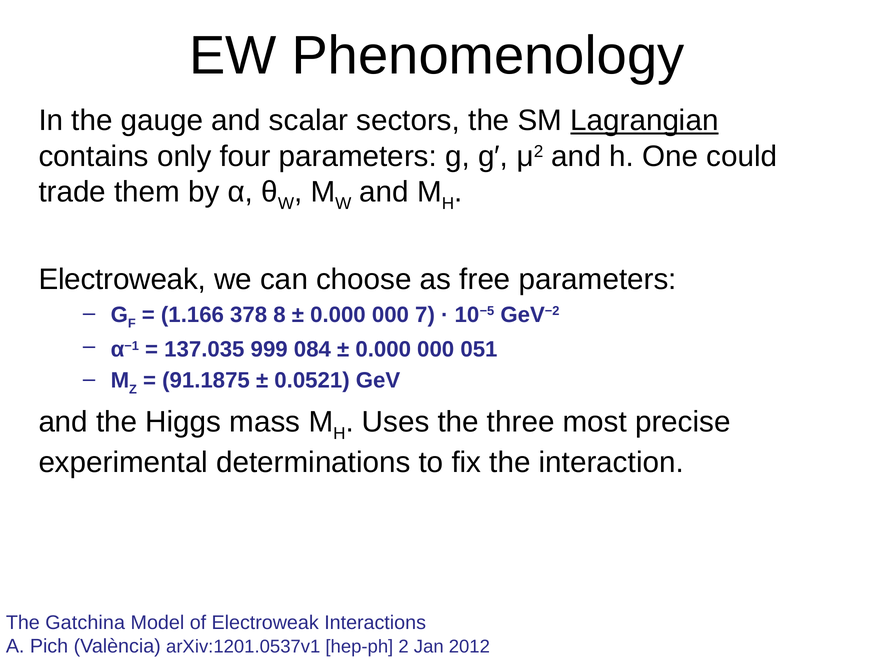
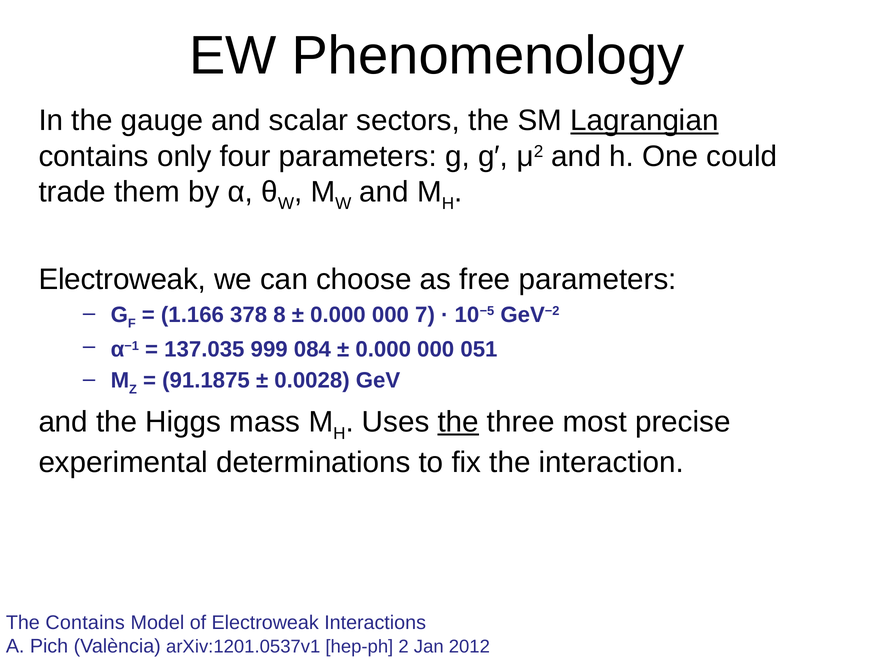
0.0521: 0.0521 -> 0.0028 (312, 381)
the underline: none -> present (458, 422)
The Gatchina: Gatchina -> Contains (85, 622)
